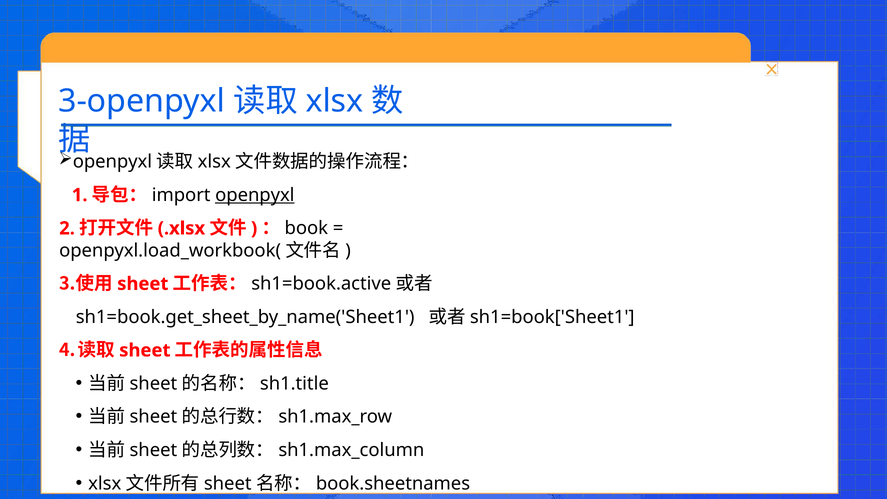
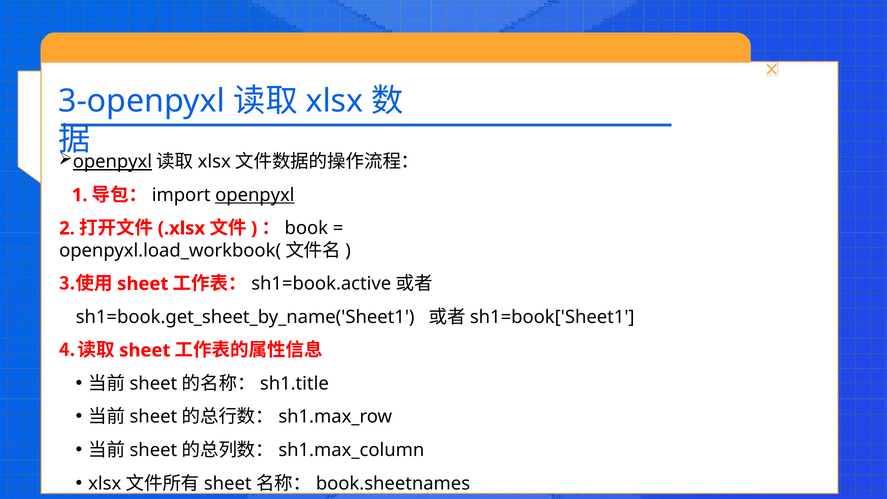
openpyxl underline: none -> present (112, 162)
